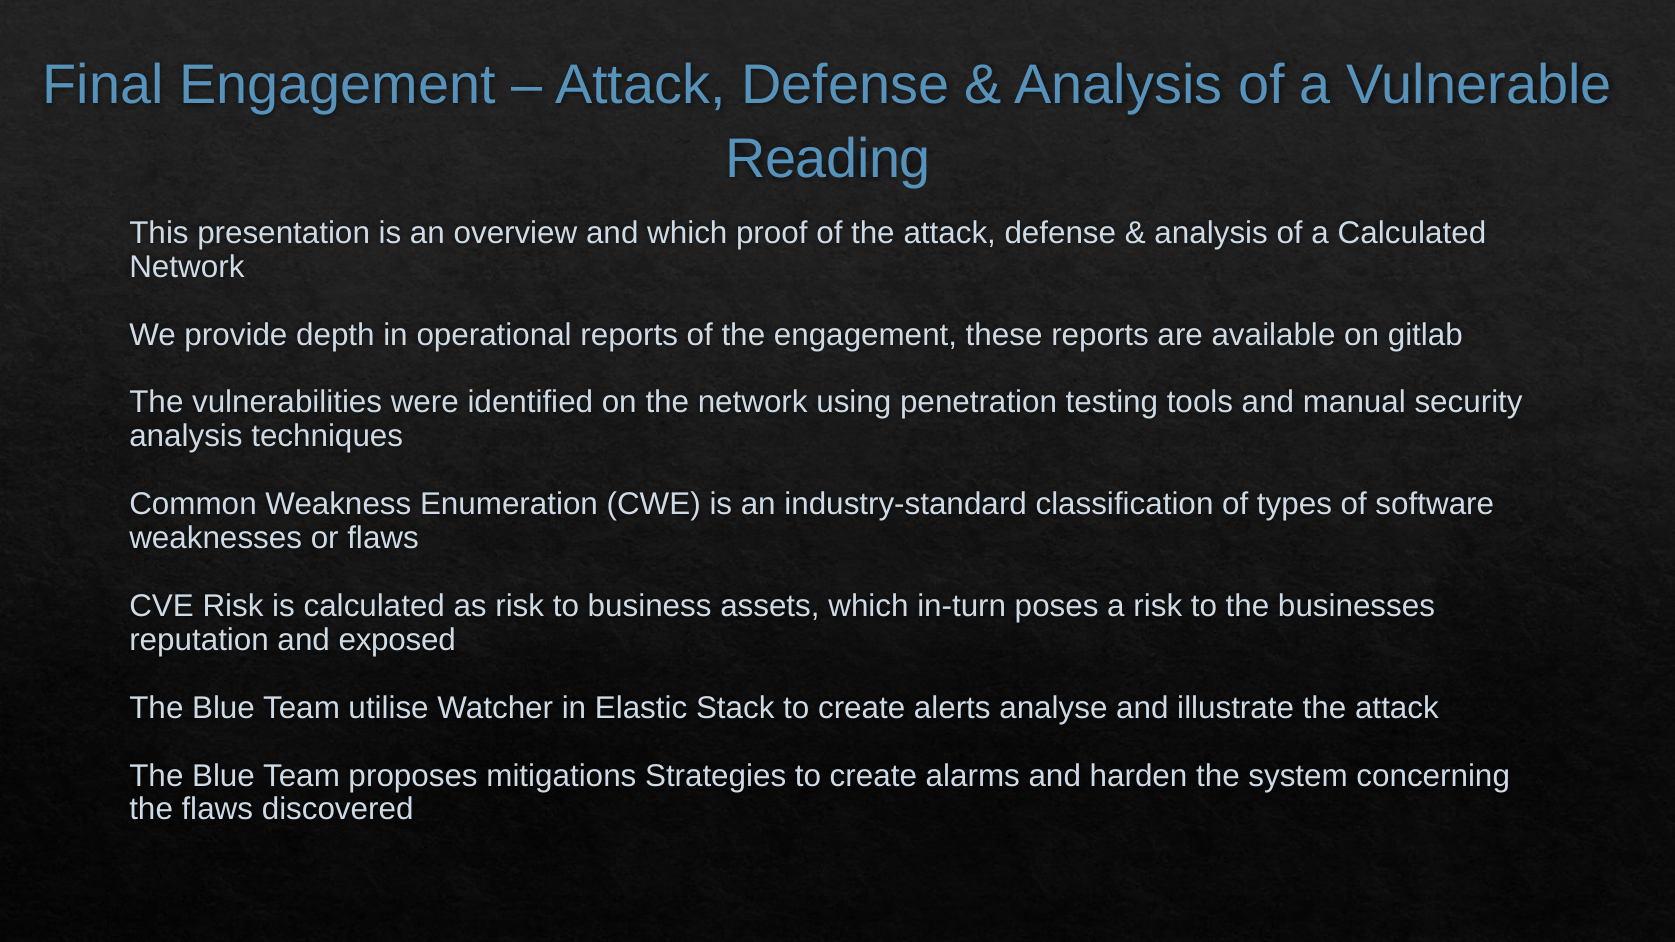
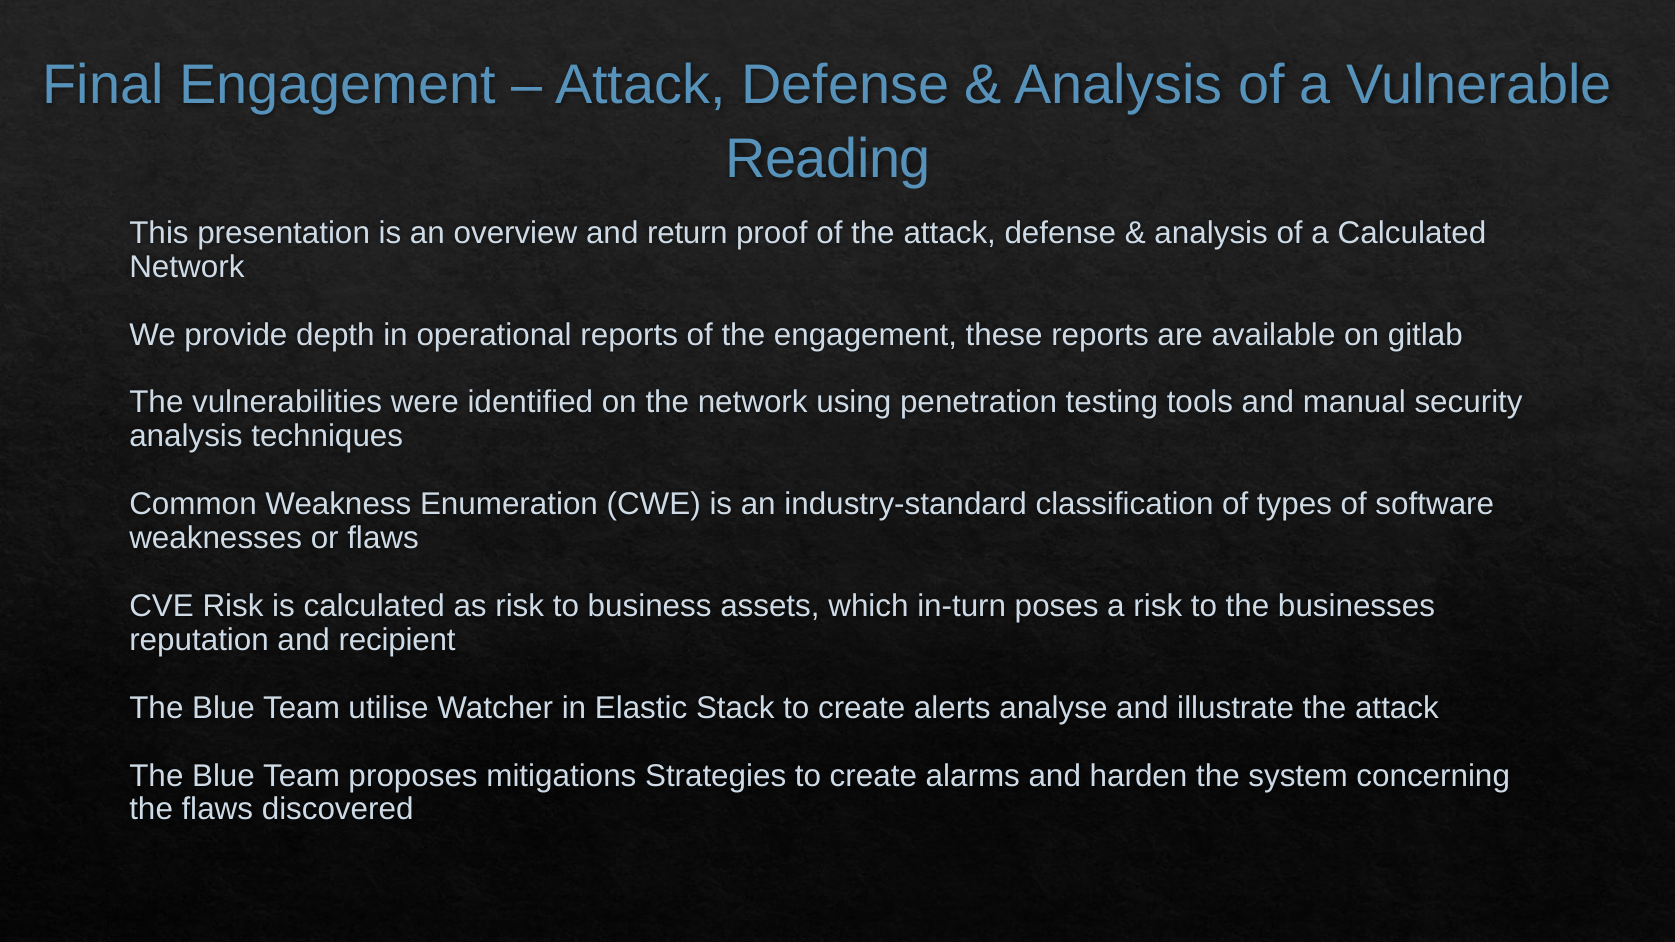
and which: which -> return (687, 233)
exposed: exposed -> recipient (397, 640)
